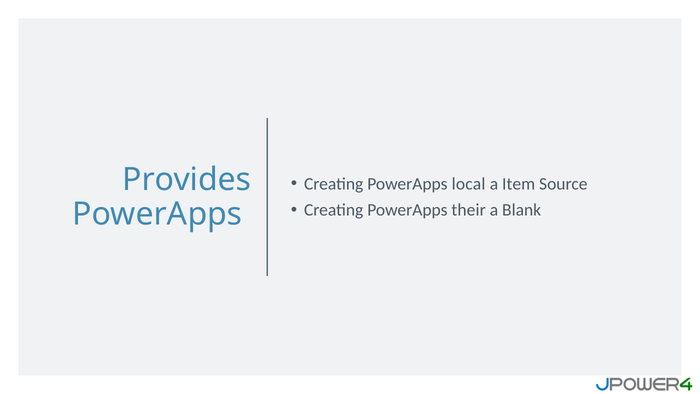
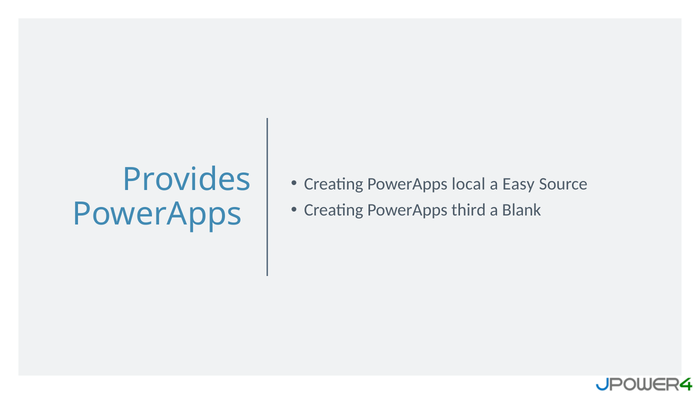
Item: Item -> Easy (519, 184)
their: their -> third (469, 210)
